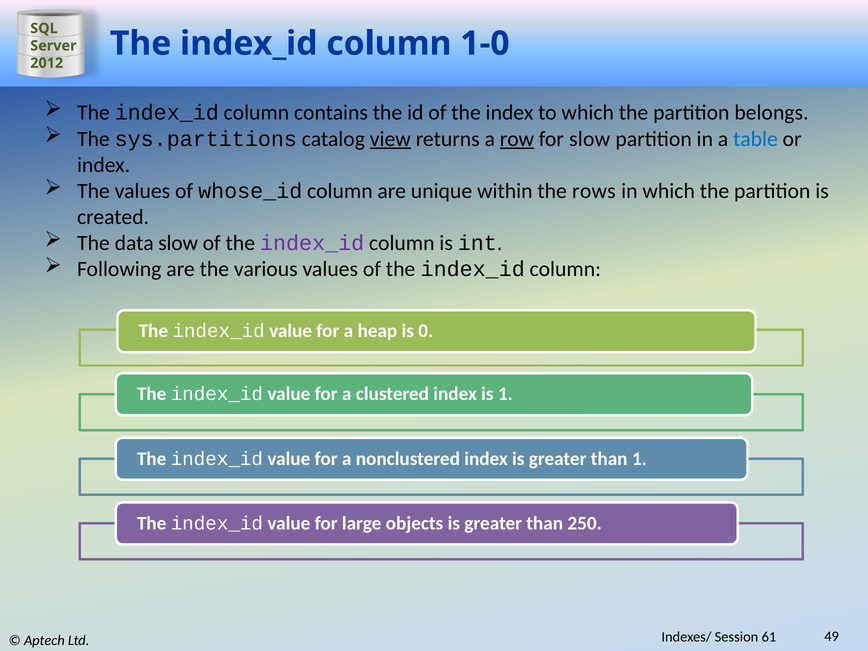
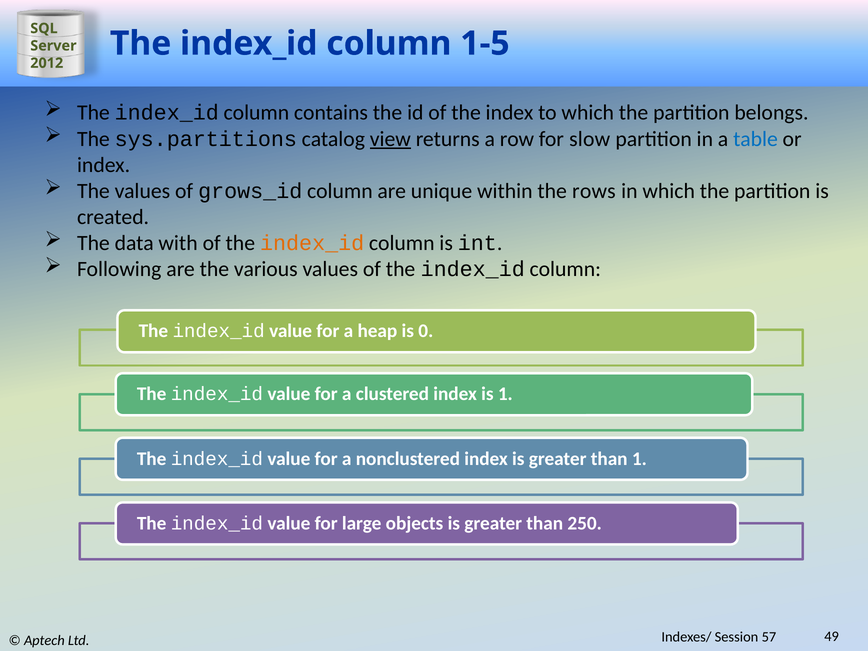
1-0: 1-0 -> 1-5 (485, 44)
row underline: present -> none (517, 139)
whose_id: whose_id -> grows_id (250, 191)
data slow: slow -> with (178, 243)
index_id colour: purple -> orange (312, 243)
61: 61 -> 57 (769, 637)
